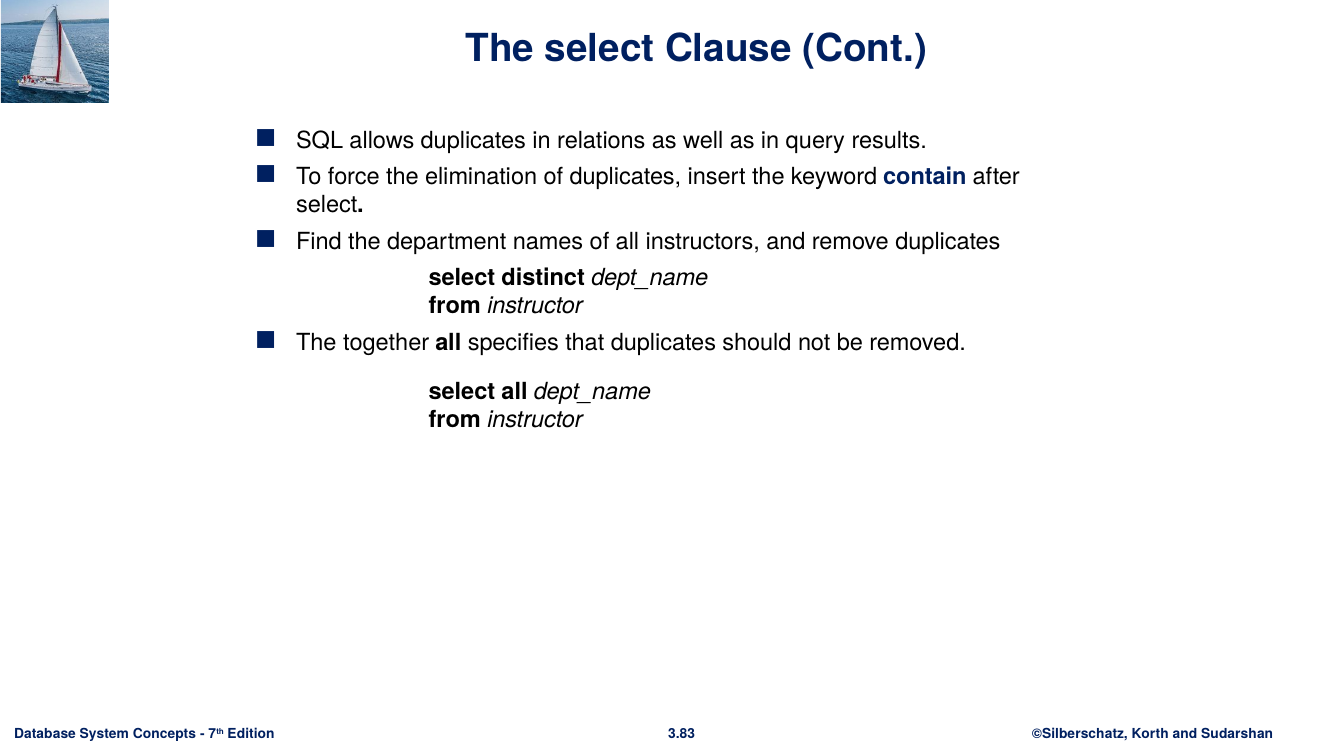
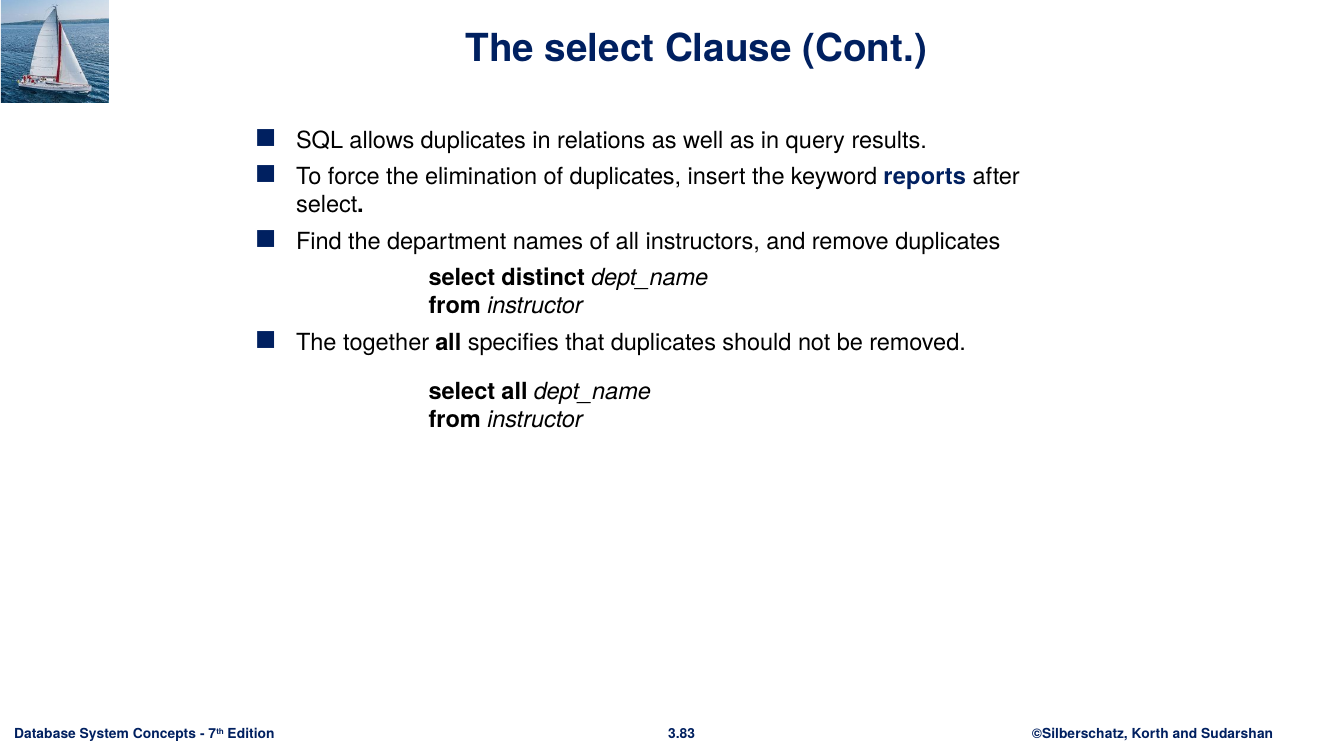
contain: contain -> reports (925, 177)
